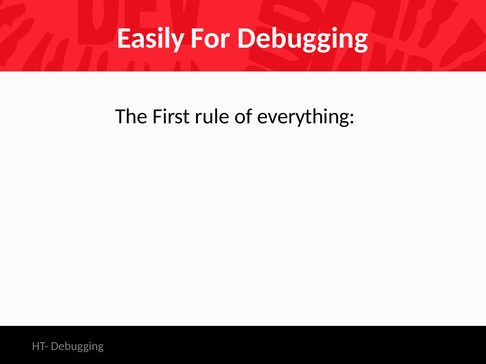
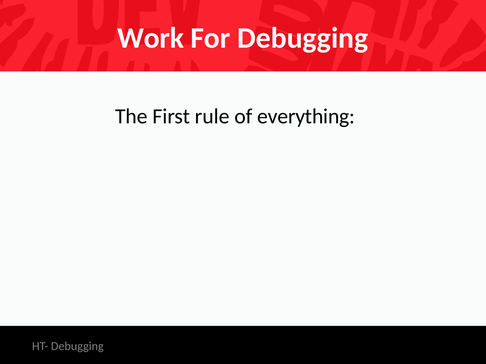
Easily: Easily -> Work (151, 38)
